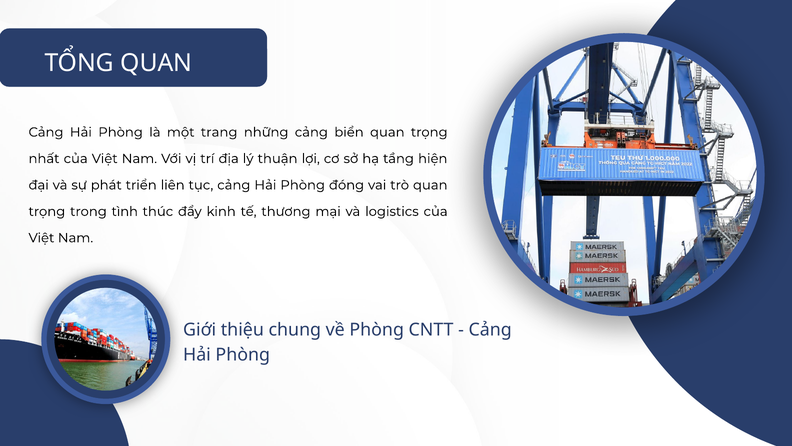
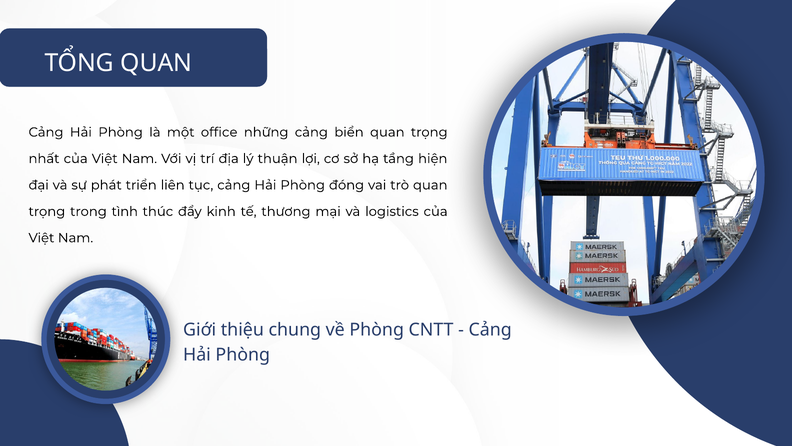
trang: trang -> office (219, 132)
